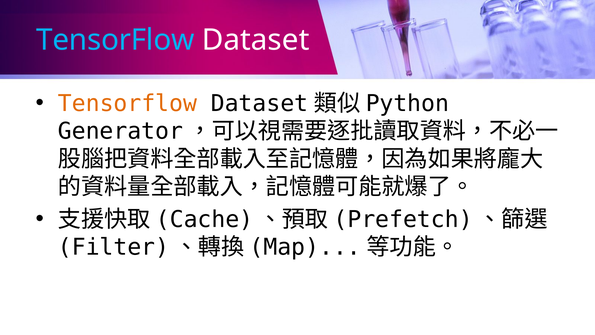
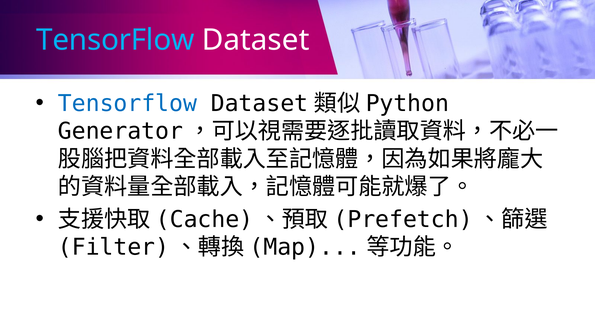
Tensorflow colour: orange -> blue (127, 103)
